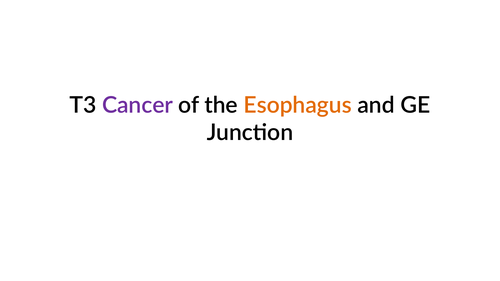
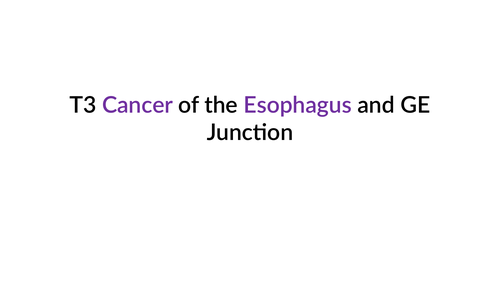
Esophagus colour: orange -> purple (298, 105)
